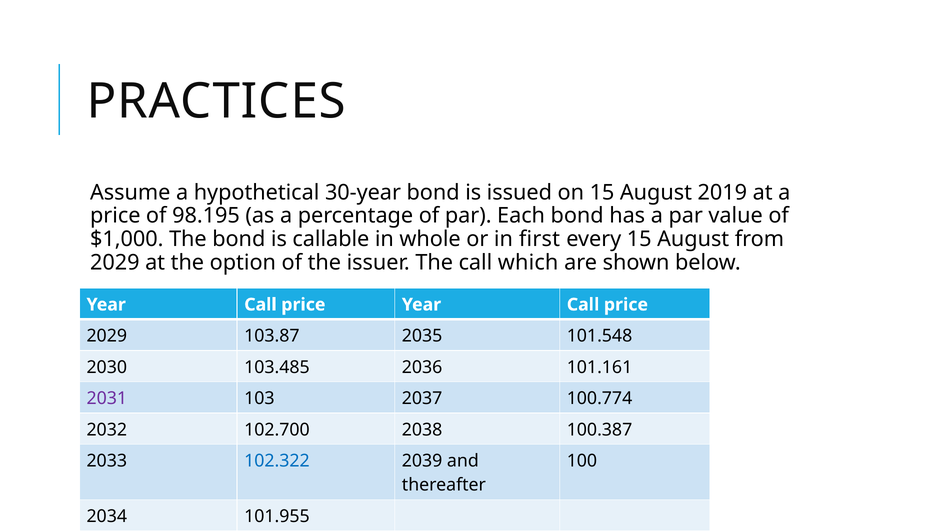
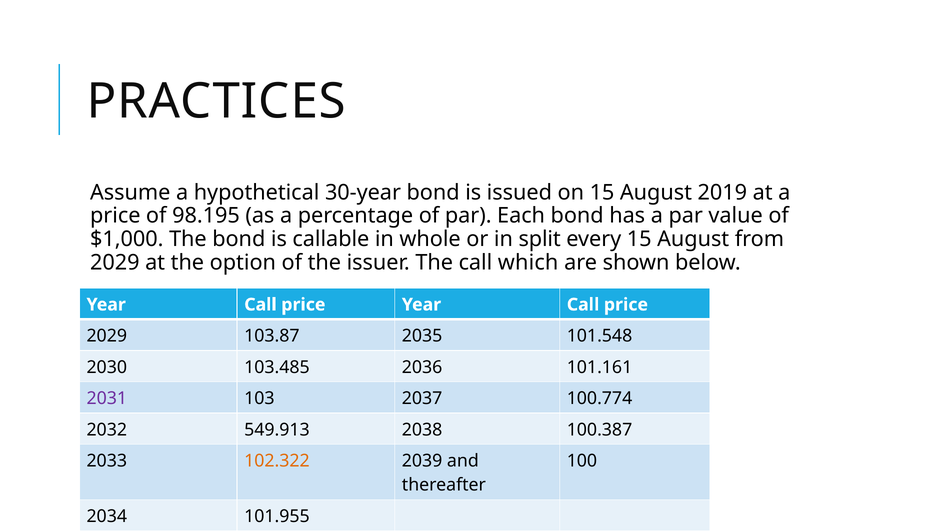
first: first -> split (540, 239)
102.700: 102.700 -> 549.913 (277, 430)
102.322 colour: blue -> orange (277, 461)
